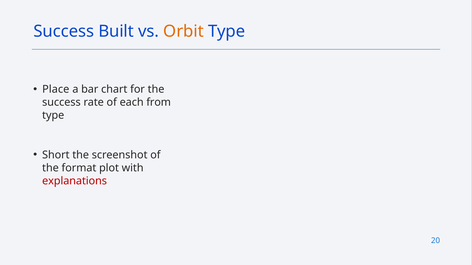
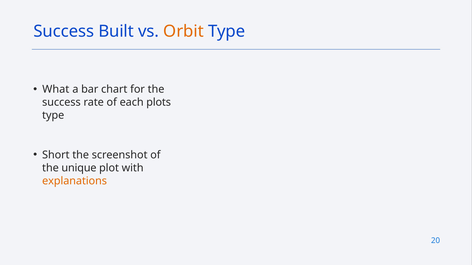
Place: Place -> What (56, 90)
from: from -> plots (159, 103)
format: format -> unique (79, 168)
explanations colour: red -> orange (75, 181)
